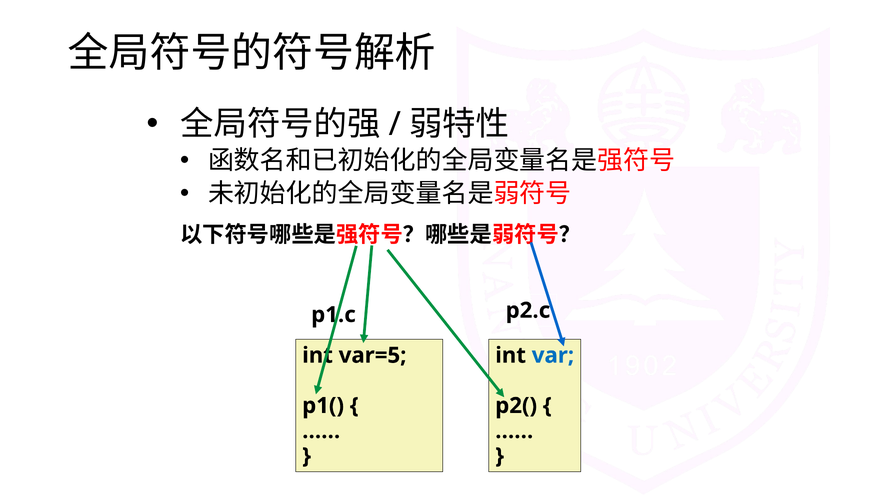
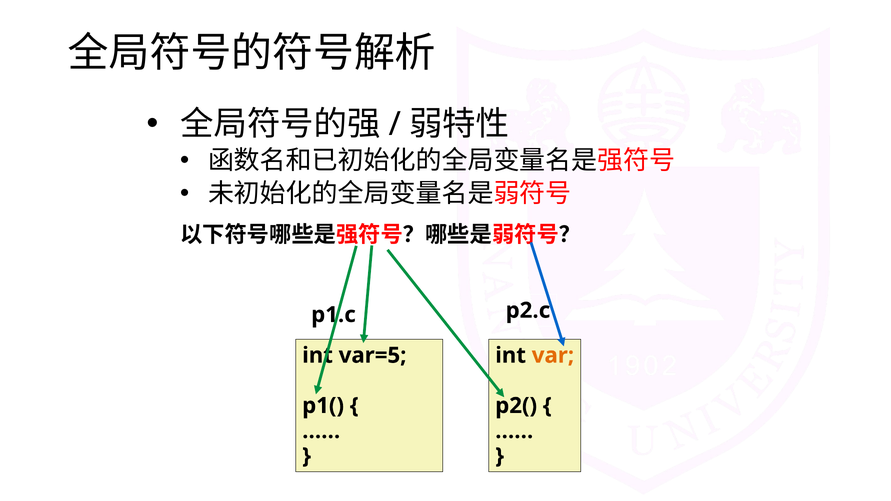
var colour: blue -> orange (553, 356)
